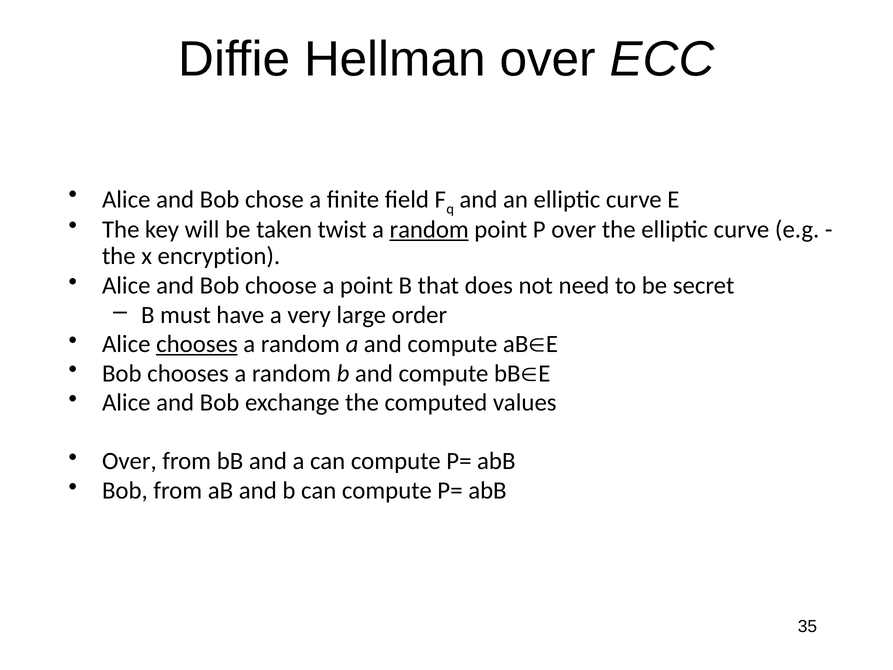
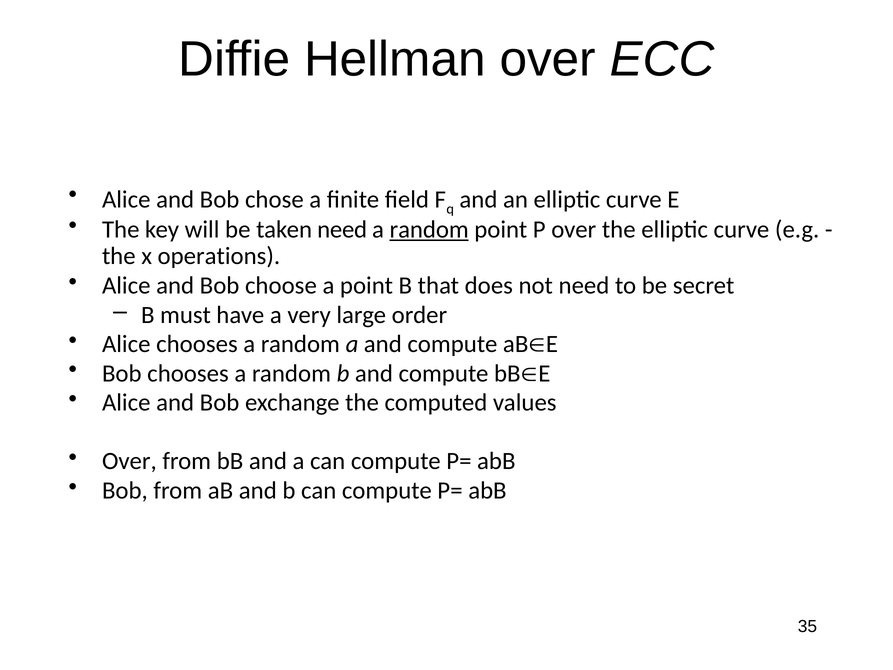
taken twist: twist -> need (342, 229)
encryption: encryption -> operations (219, 256)
chooses underline: present -> none (197, 344)
